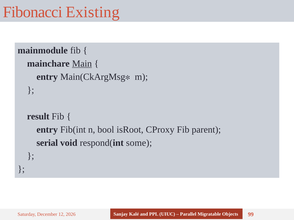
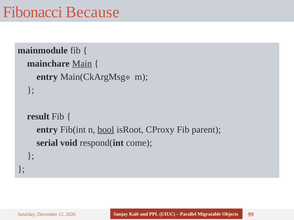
Existing: Existing -> Because (93, 12)
bool underline: none -> present (106, 130)
some: some -> come (139, 143)
